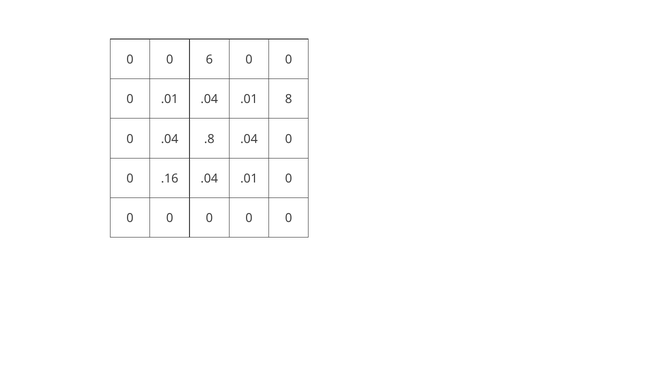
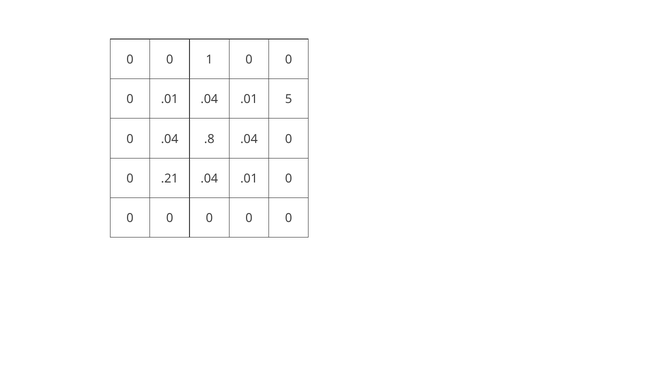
6: 6 -> 1 (209, 60)
8: 8 -> 5 (289, 99)
.16: .16 -> .21 (170, 179)
